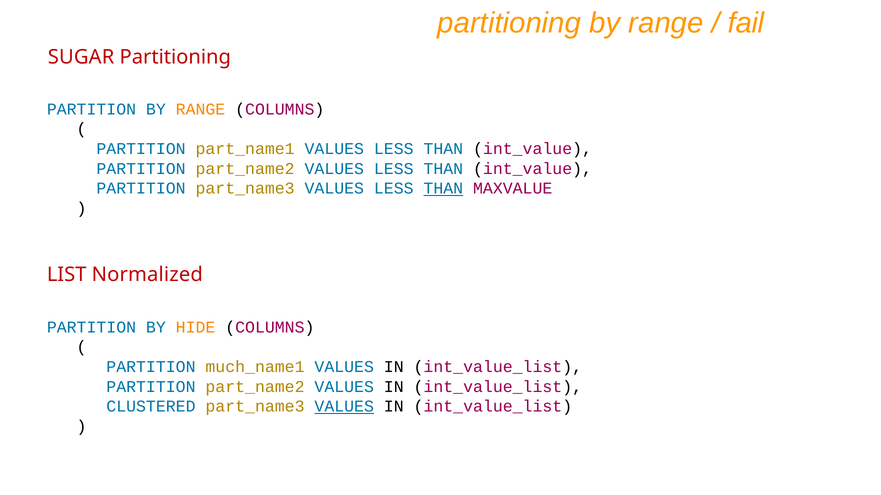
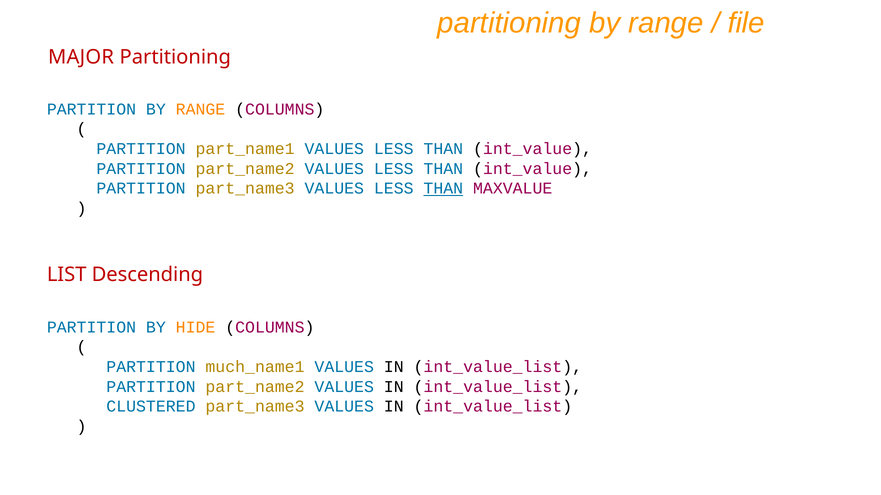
fail: fail -> file (746, 23)
SUGAR: SUGAR -> MAJOR (81, 57)
Normalized: Normalized -> Descending (147, 275)
VALUES underline: present -> none (344, 407)
